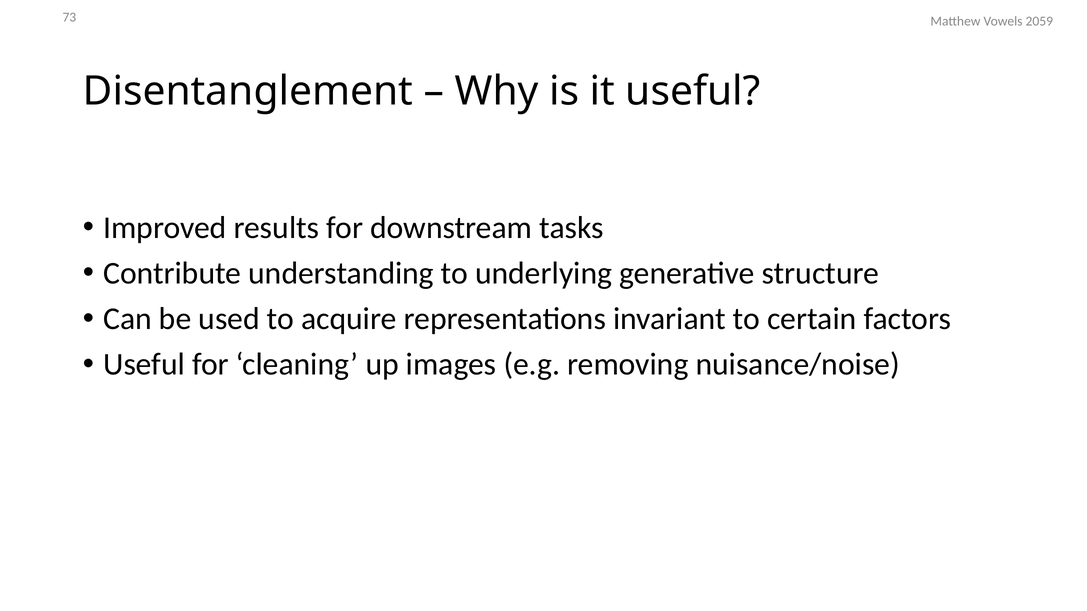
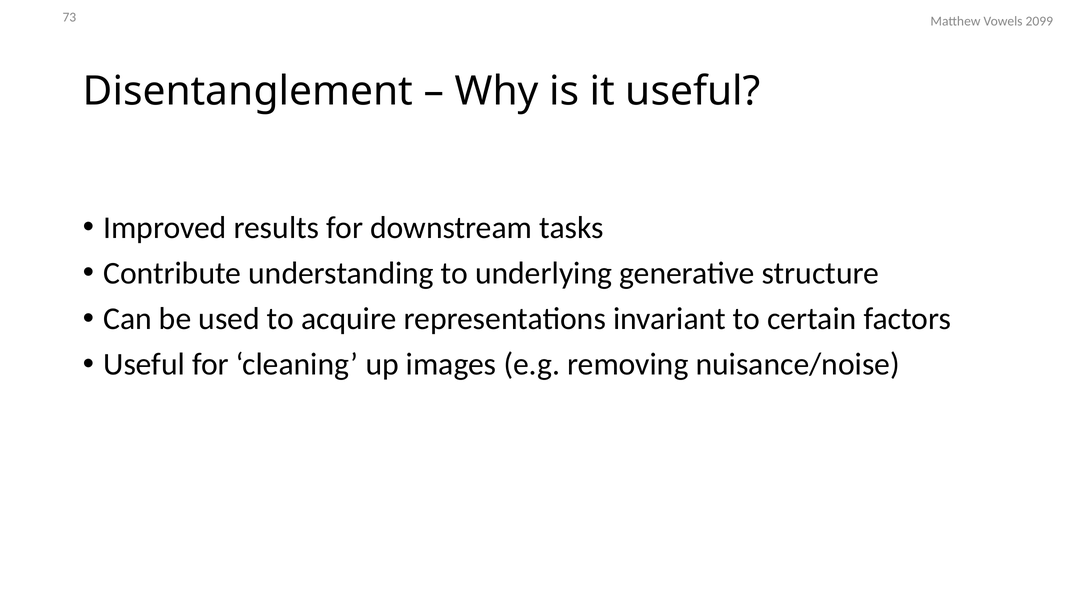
2059: 2059 -> 2099 (1039, 21)
